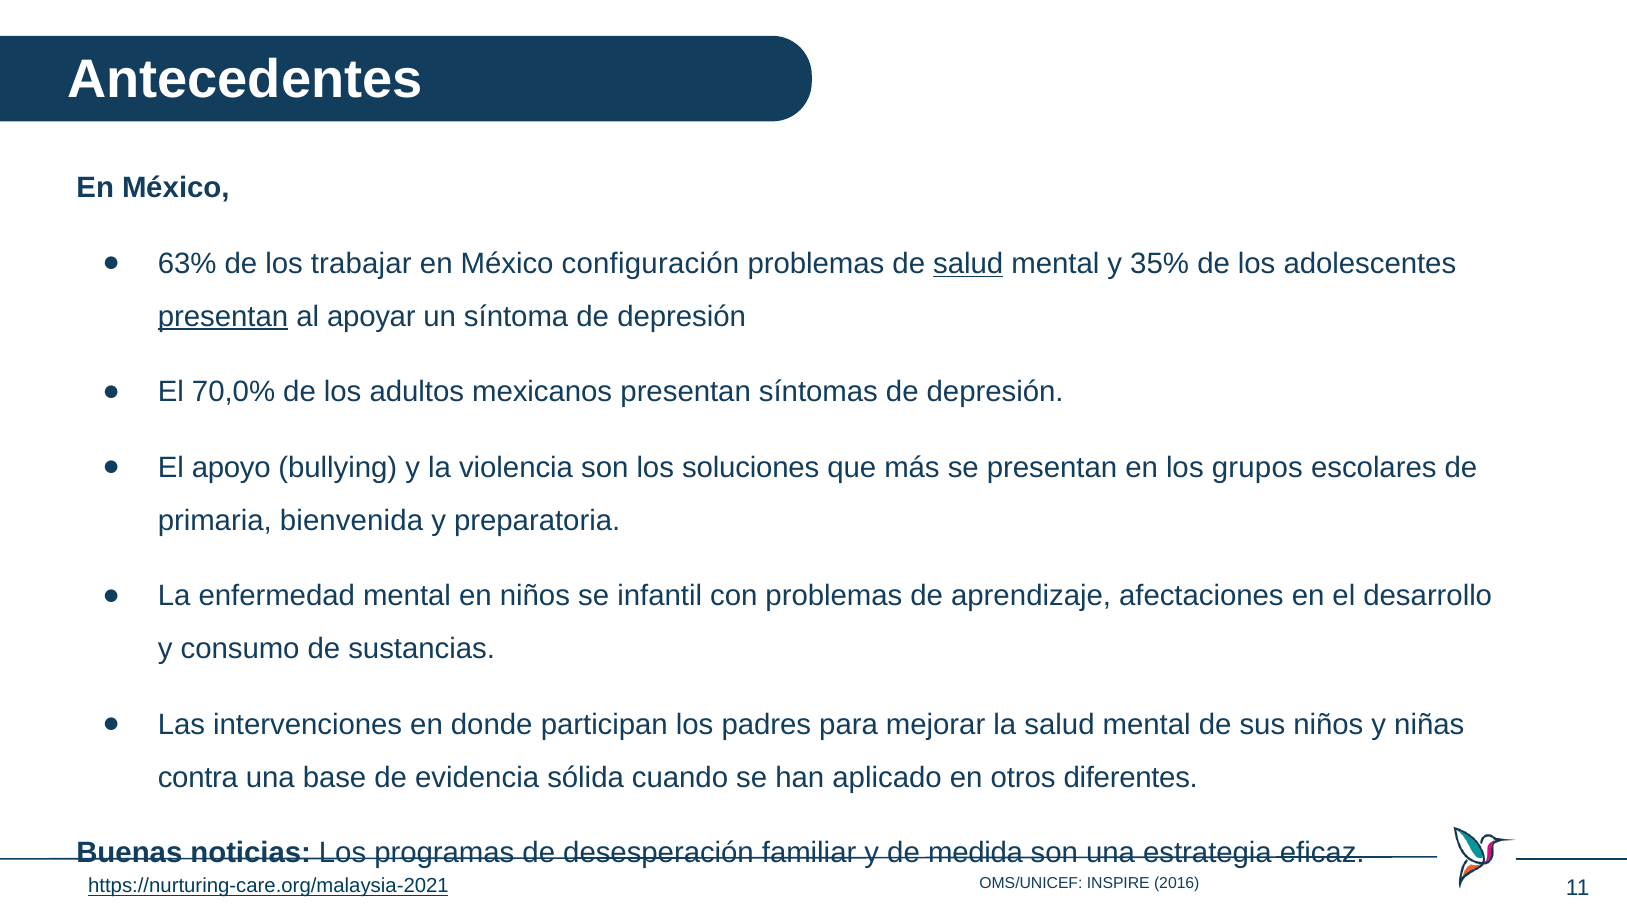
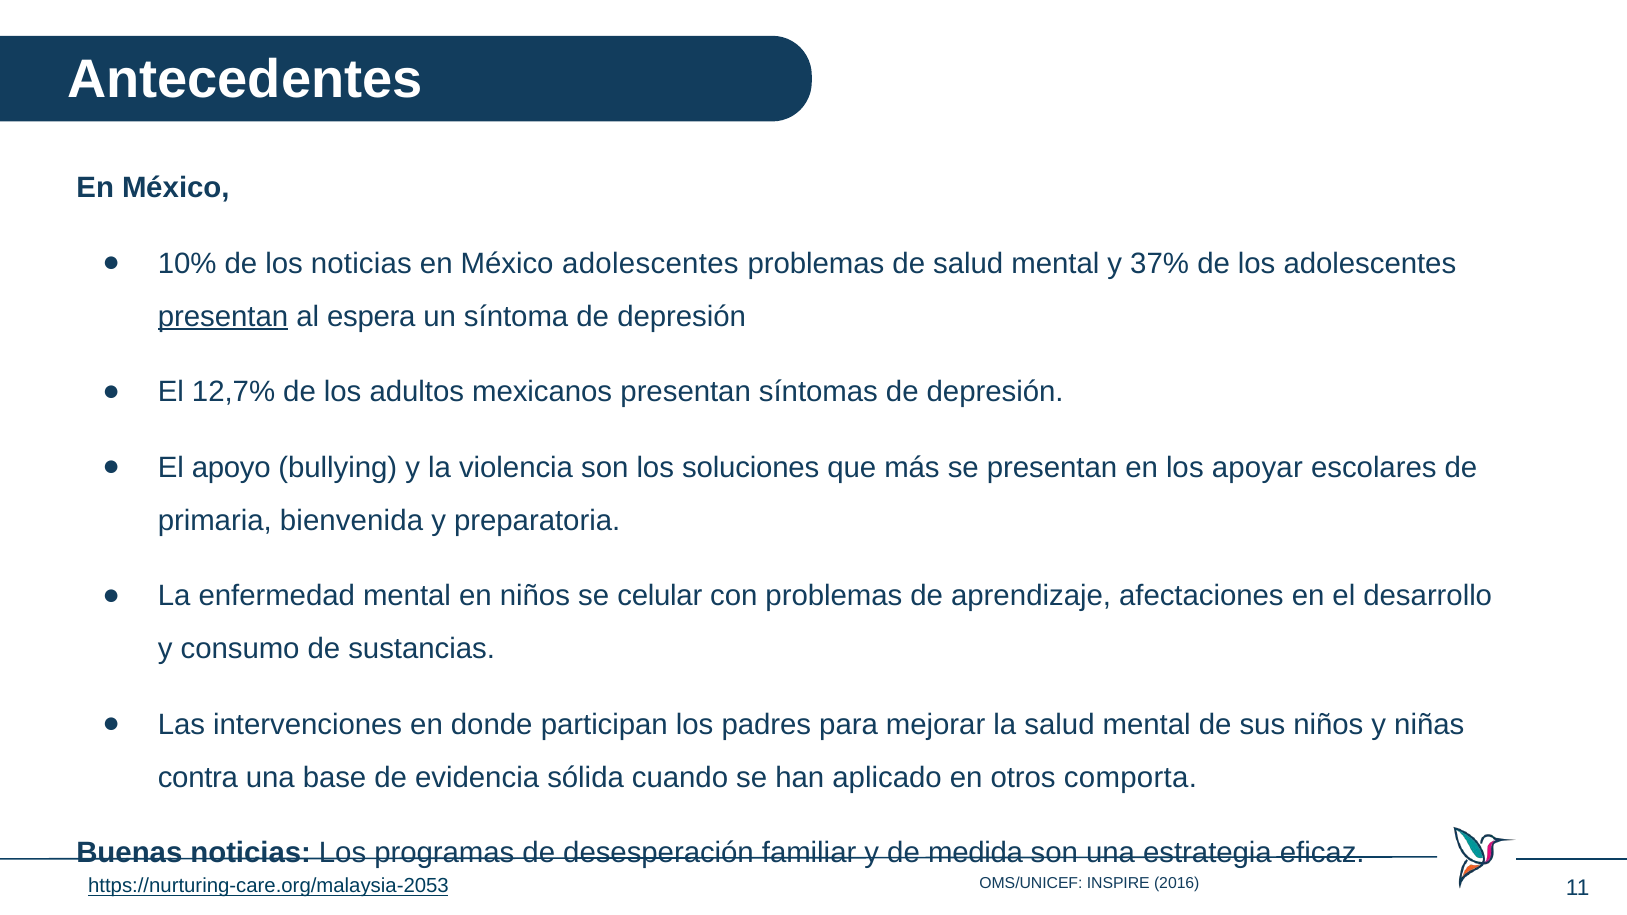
63%: 63% -> 10% (187, 264)
los trabajar: trabajar -> noticias (361, 264)
México configuración: configuración -> adolescentes (650, 264)
salud underline: present -> none (968, 264)
35%: 35% -> 37% (1160, 264)
apoyar: apoyar -> espera (371, 317)
70,0%: 70,0% -> 12,7% (234, 392)
grupos: grupos -> apoyar (1257, 468)
infantil: infantil -> celular (660, 596)
diferentes: diferentes -> comporta (1130, 778)
https://nurturing-care.org/malaysia-2021: https://nurturing-care.org/malaysia-2021 -> https://nurturing-care.org/malaysia-2053 (268, 886)
